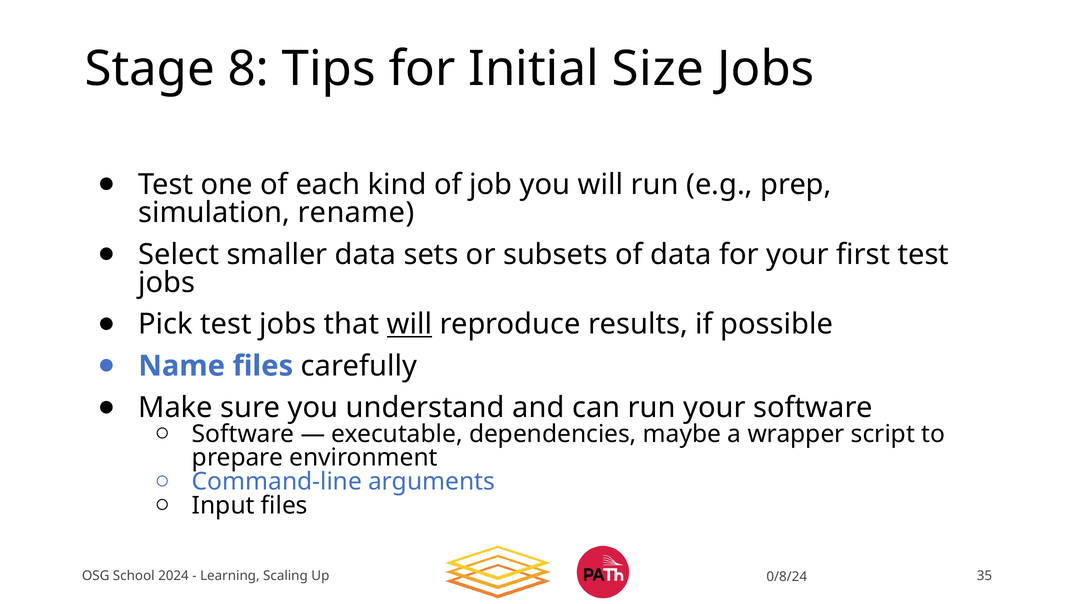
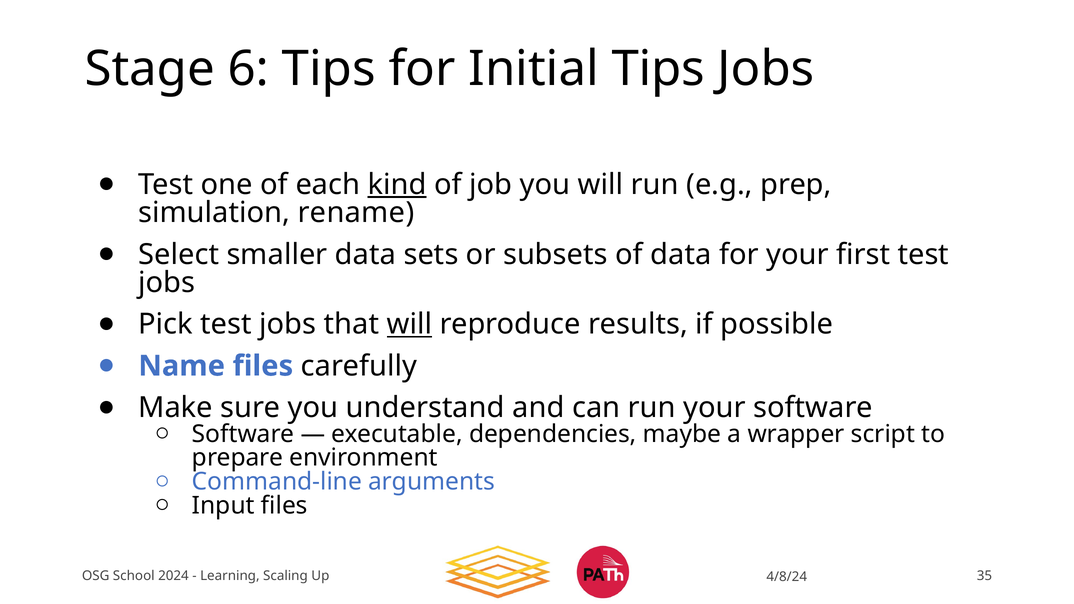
8: 8 -> 6 (248, 69)
Initial Size: Size -> Tips (658, 69)
kind underline: none -> present (397, 185)
0/8/24: 0/8/24 -> 4/8/24 (787, 577)
